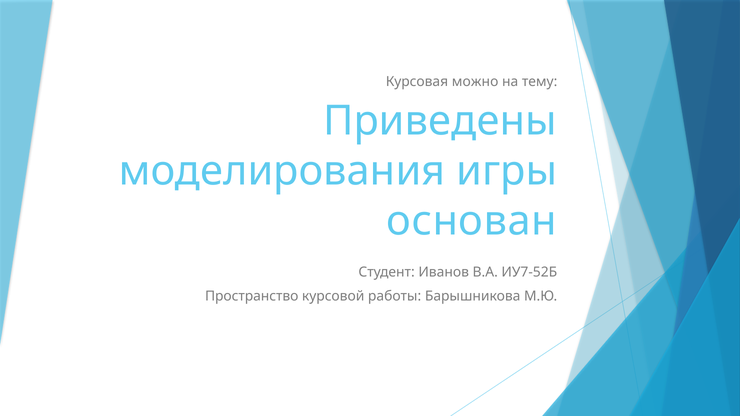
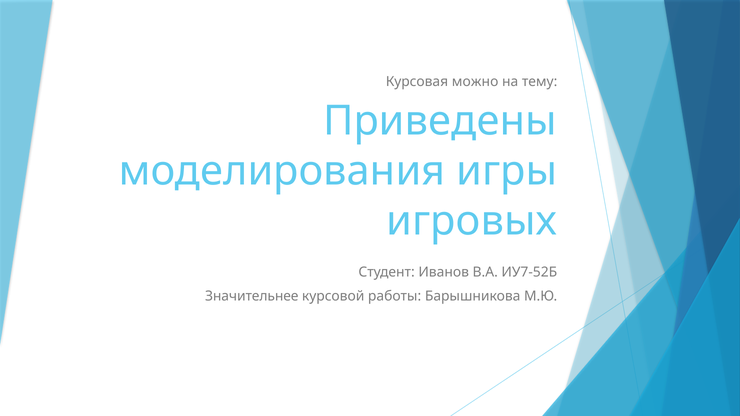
основан: основан -> игровых (472, 221)
Пространство: Пространство -> Значительнее (252, 296)
